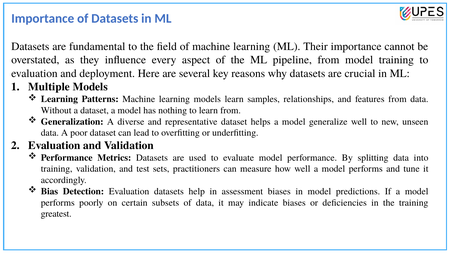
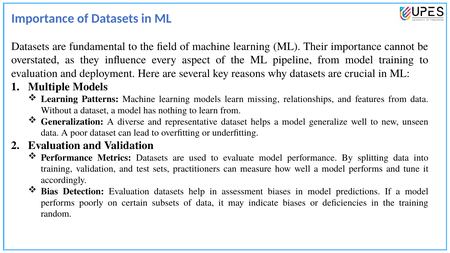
samples: samples -> missing (264, 99)
greatest: greatest -> random (56, 214)
